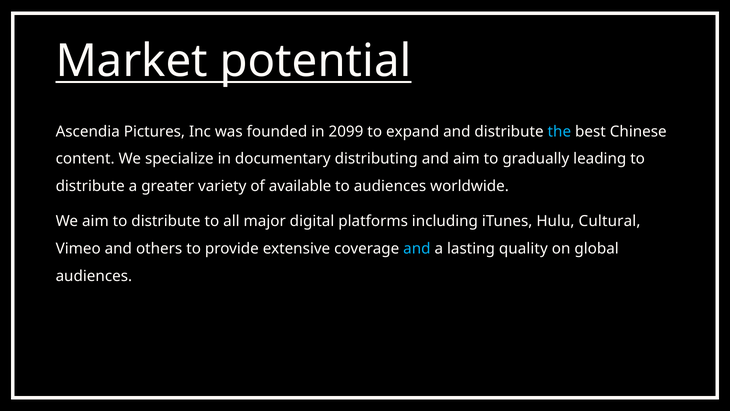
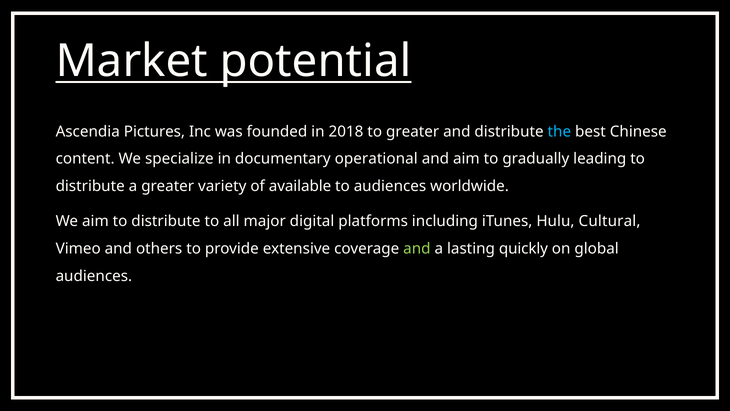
2099: 2099 -> 2018 (346, 131)
to expand: expand -> greater (413, 131)
distributing: distributing -> operational (376, 159)
and colour: light blue -> light green (417, 249)
quality: quality -> quickly (523, 249)
